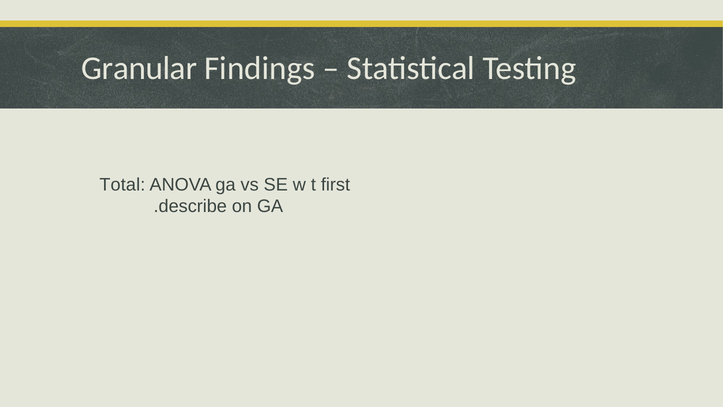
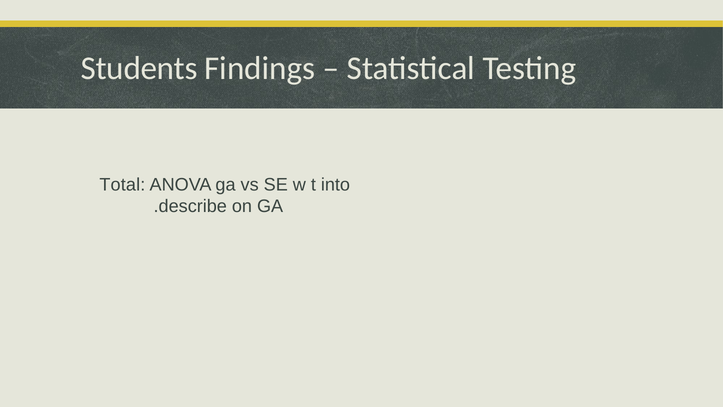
Granular: Granular -> Students (139, 68)
first: first -> into (335, 185)
